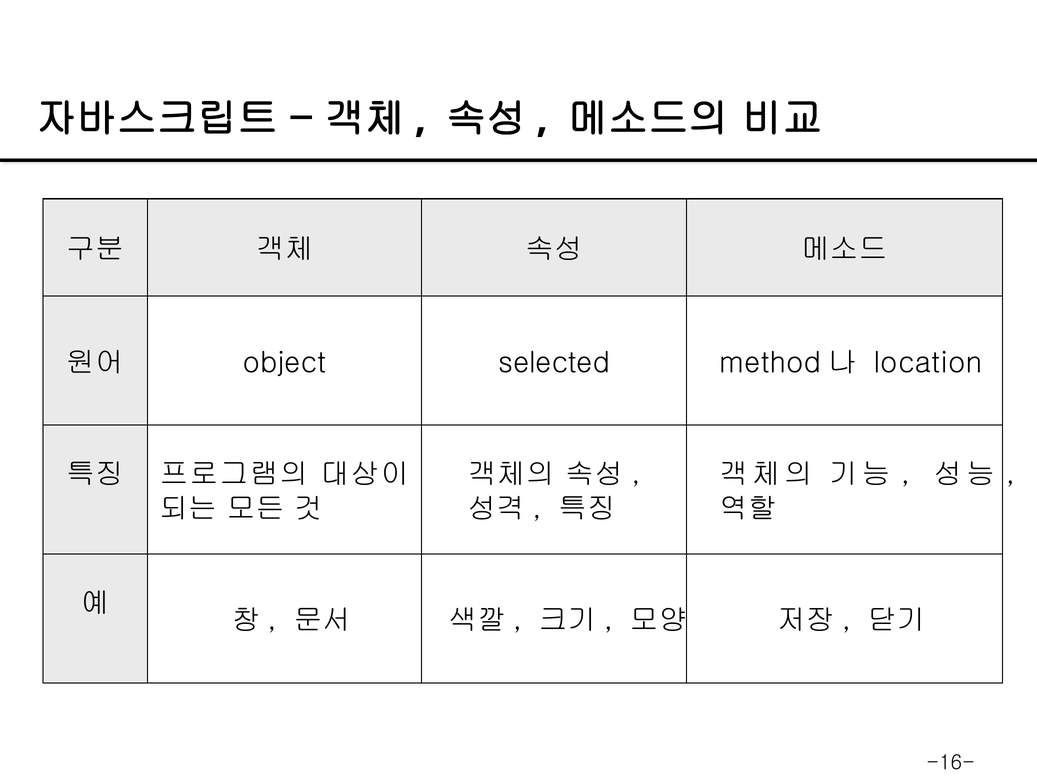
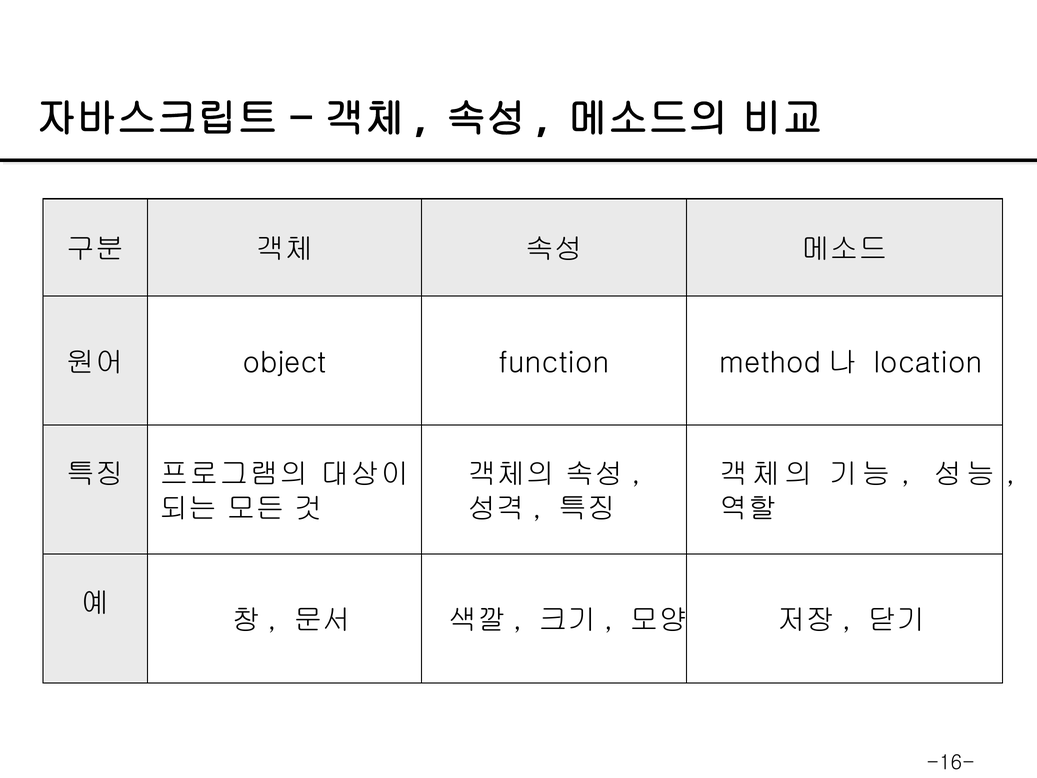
selected: selected -> function (554, 362)
